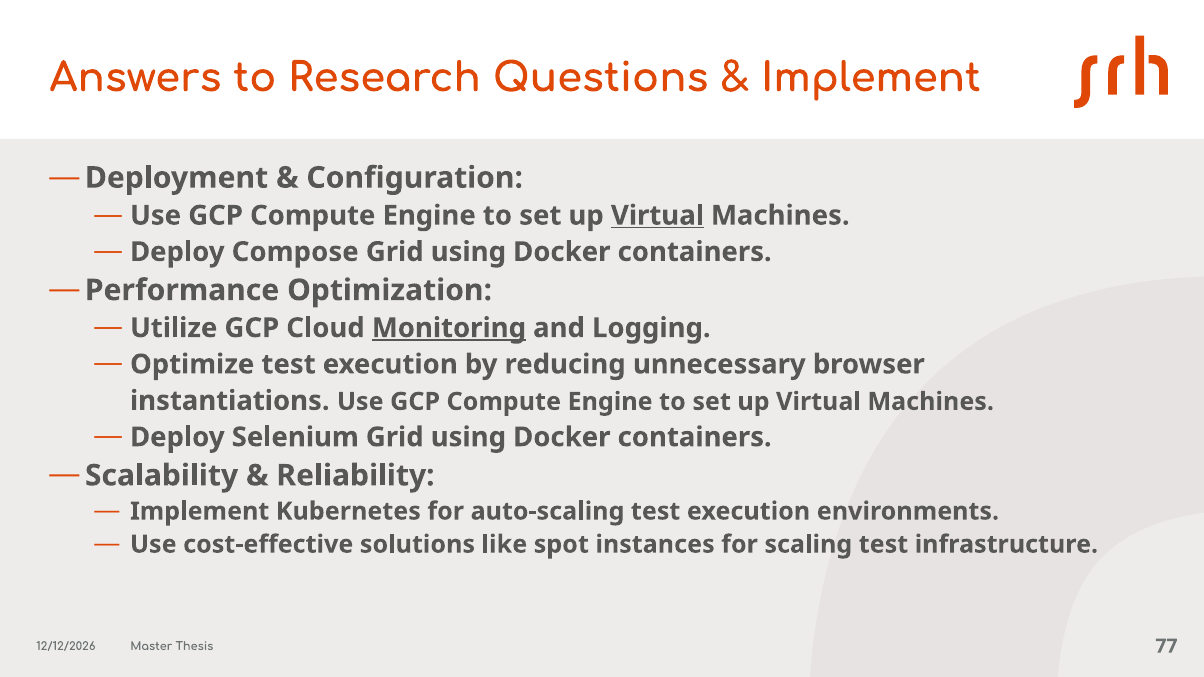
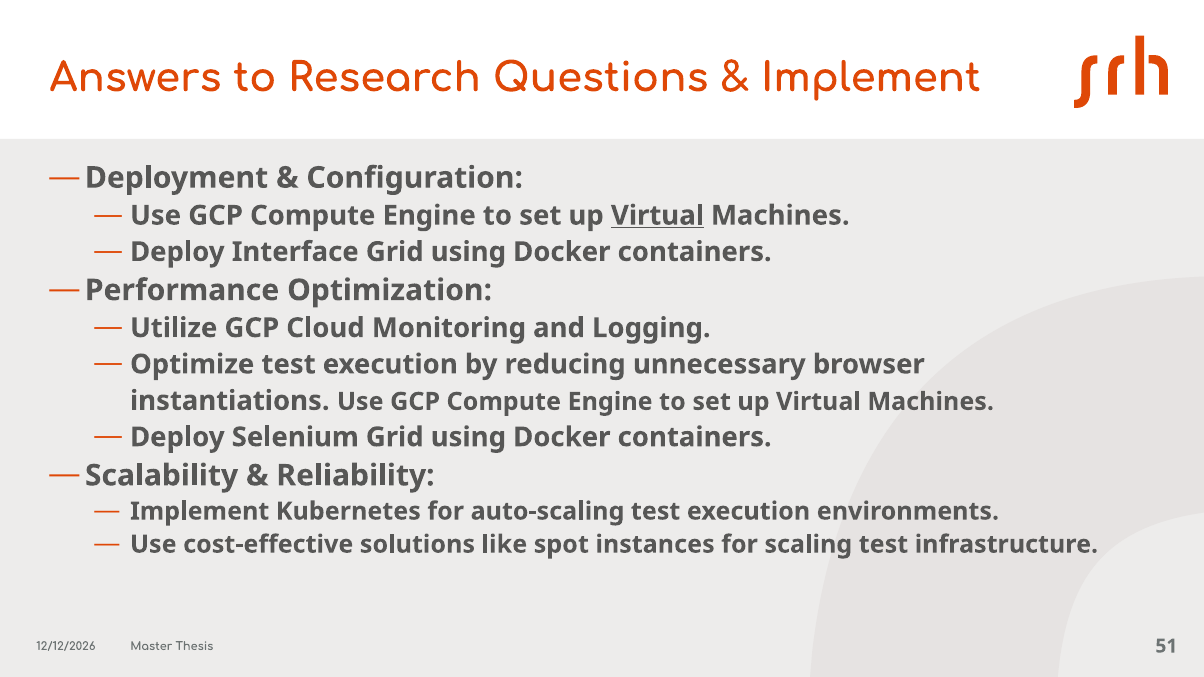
Compose: Compose -> Interface (295, 252)
Monitoring underline: present -> none (449, 328)
77: 77 -> 51 (1166, 646)
